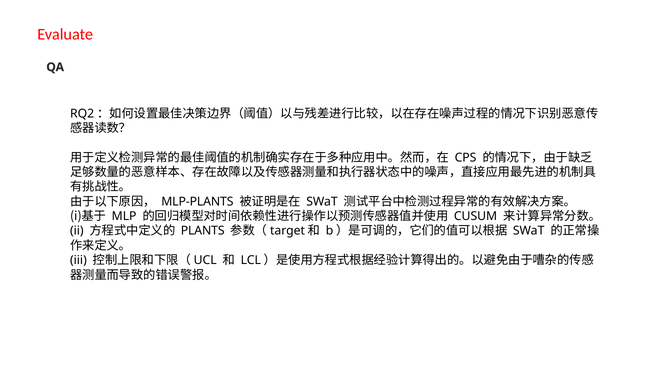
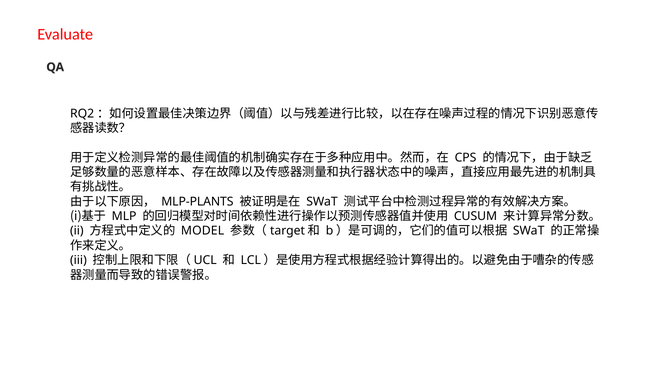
PLANTS: PLANTS -> MODEL (203, 231)
